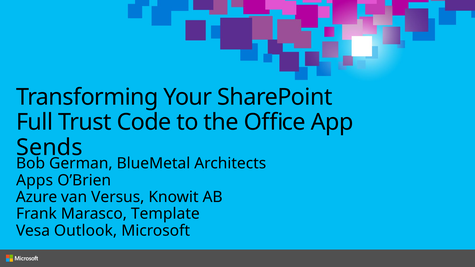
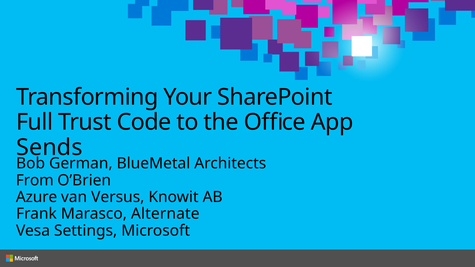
Apps: Apps -> From (35, 180)
Template: Template -> Alternate (165, 214)
Outlook: Outlook -> Settings (86, 231)
